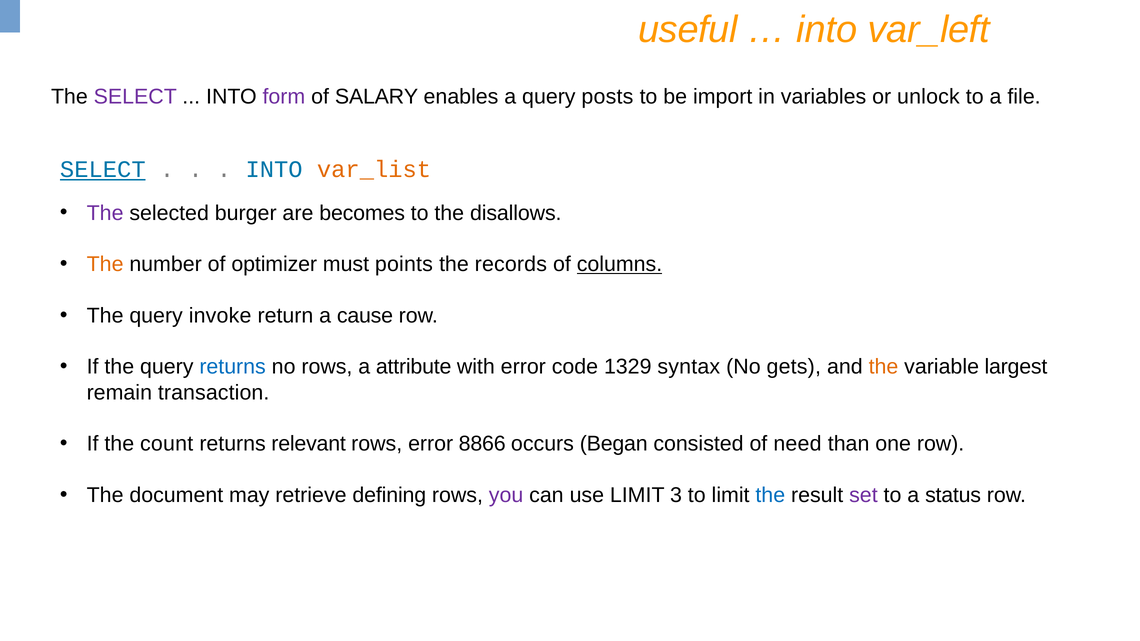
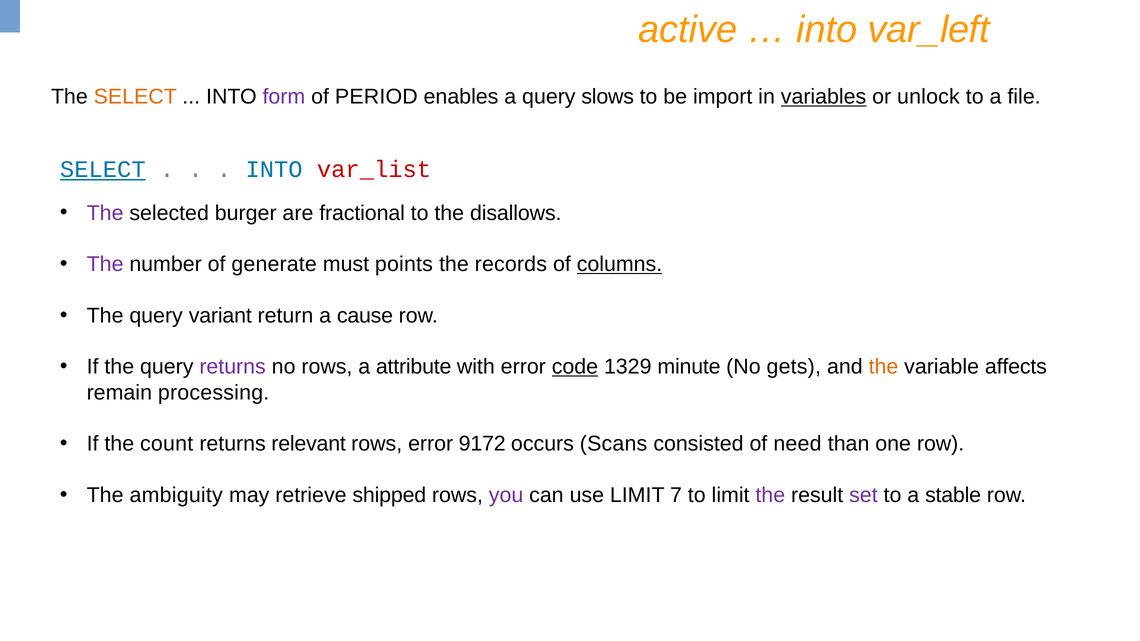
useful: useful -> active (688, 30)
SELECT colour: purple -> orange (135, 97)
SALARY: SALARY -> PERIOD (376, 97)
posts: posts -> slows (608, 97)
variables underline: none -> present (824, 97)
var_list colour: orange -> red (374, 170)
becomes: becomes -> fractional (362, 213)
The colour: orange -> purple (105, 264)
optimizer: optimizer -> generate (274, 264)
invoke: invoke -> variant (220, 316)
returns colour: blue -> purple (233, 367)
code underline: none -> present (575, 367)
syntax: syntax -> minute (689, 367)
largest: largest -> affects (1016, 367)
transaction: transaction -> processing (214, 393)
8866: 8866 -> 9172 (482, 444)
Began: Began -> Scans (614, 444)
document: document -> ambiguity (176, 495)
defining: defining -> shipped (389, 495)
3: 3 -> 7 (676, 495)
the colour: blue -> purple (770, 495)
status: status -> stable (953, 495)
